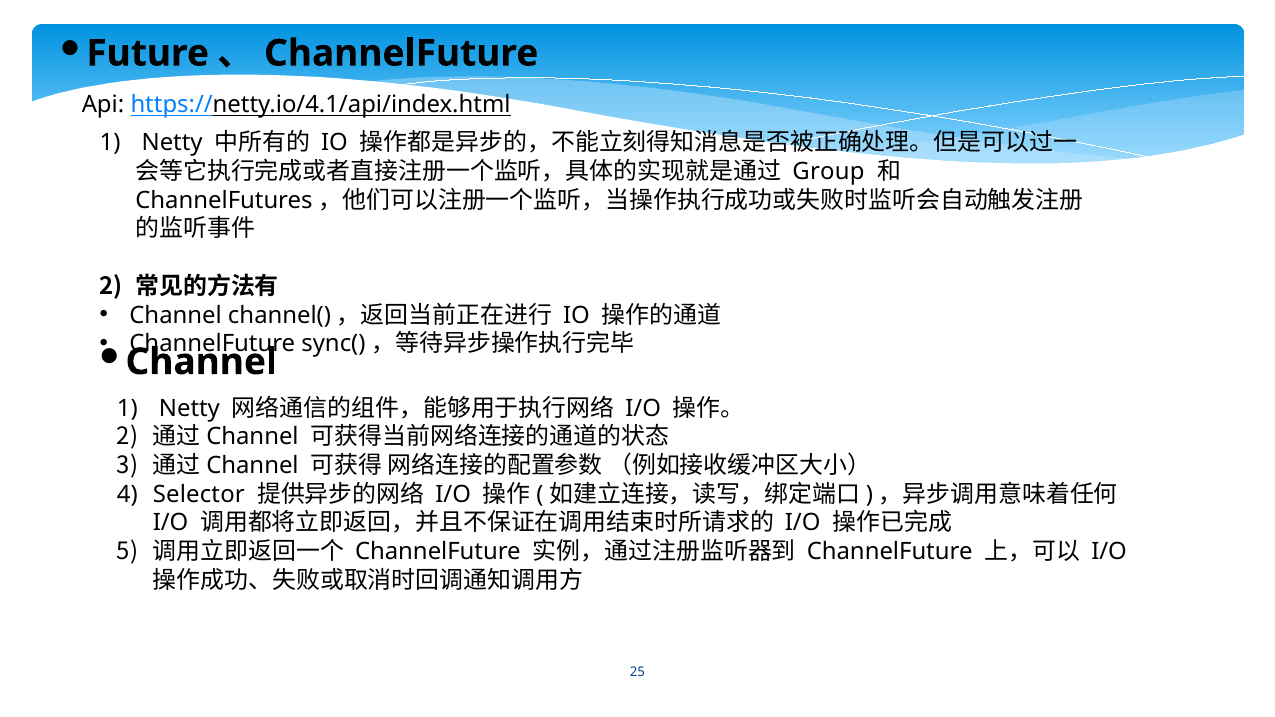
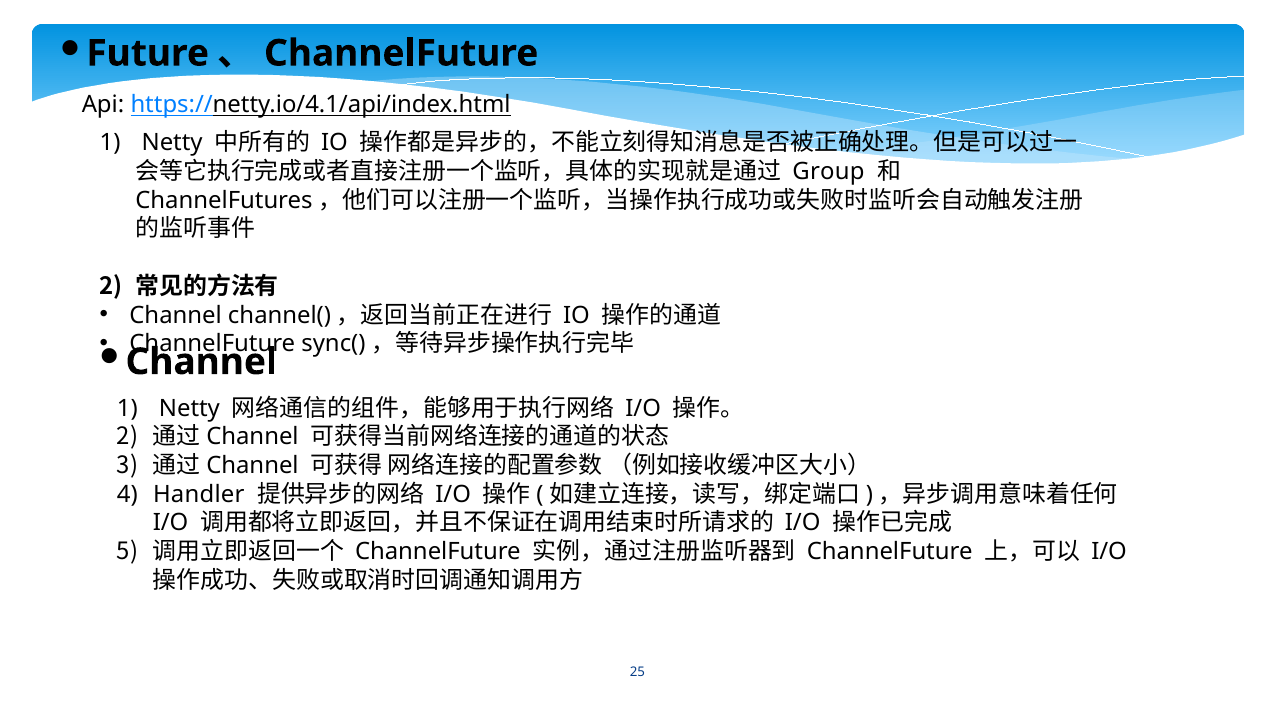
Selector: Selector -> Handler (199, 494)
